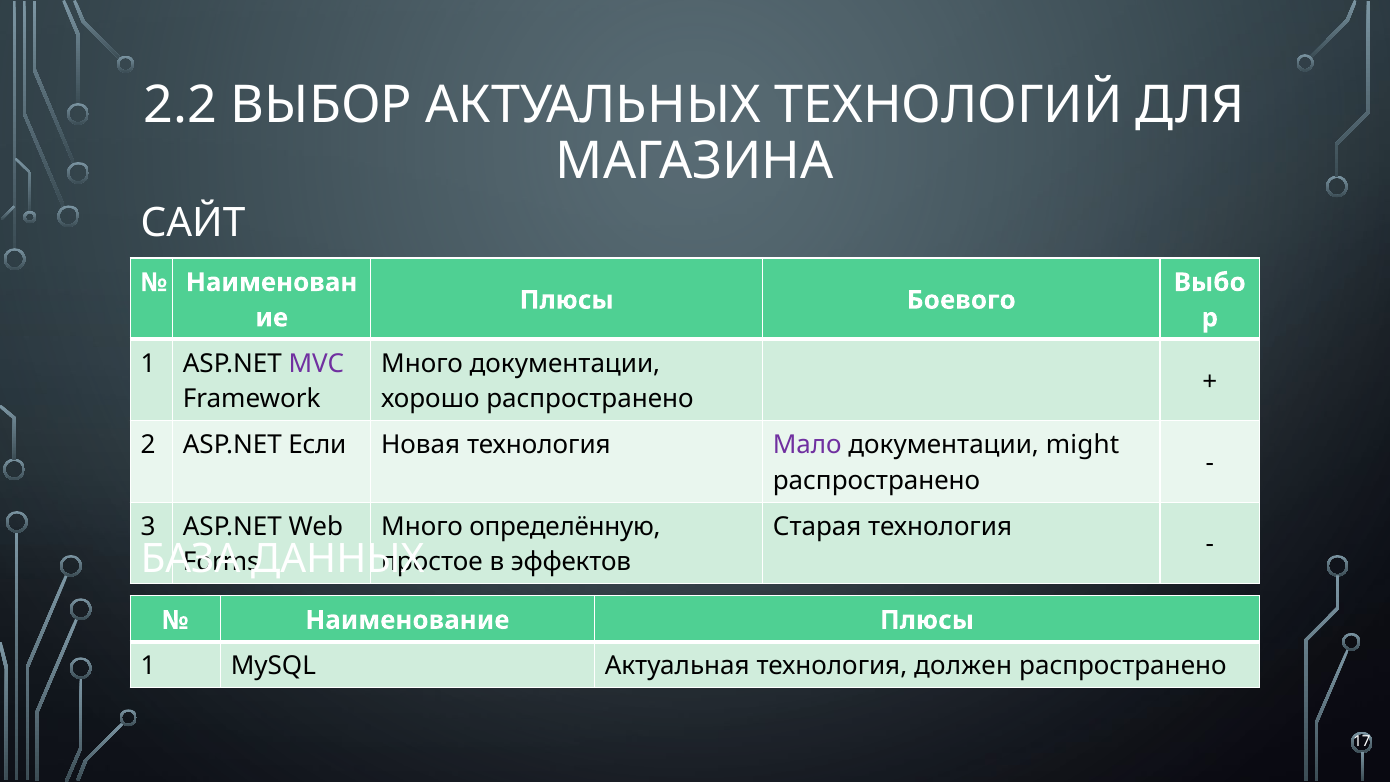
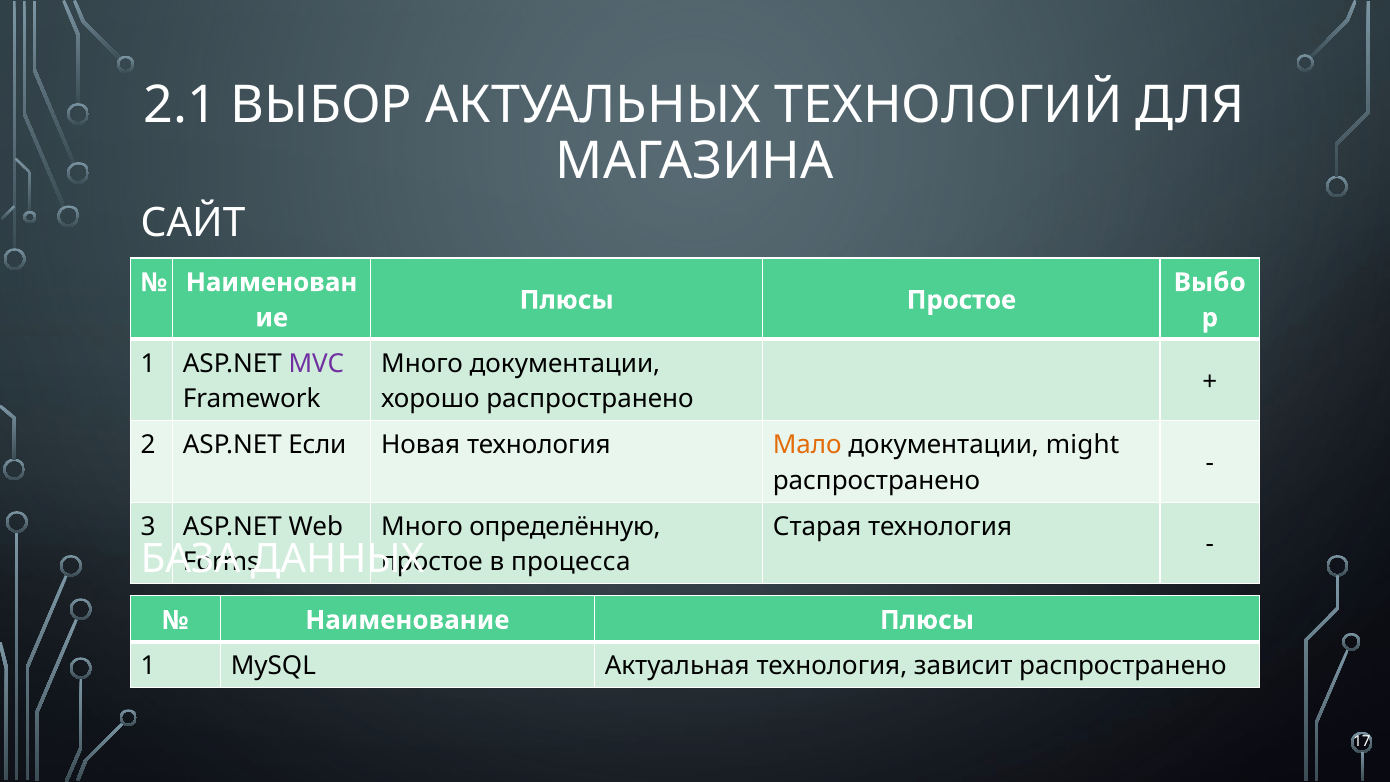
2.2: 2.2 -> 2.1 (181, 105)
Плюсы Боевого: Боевого -> Простое (961, 300)
Мало colour: purple -> orange (807, 445)
эффектов: эффектов -> процесса (571, 562)
должен: должен -> зависит (963, 666)
